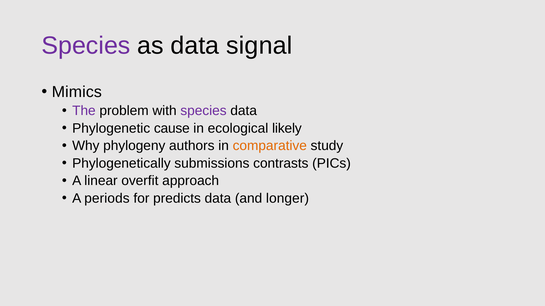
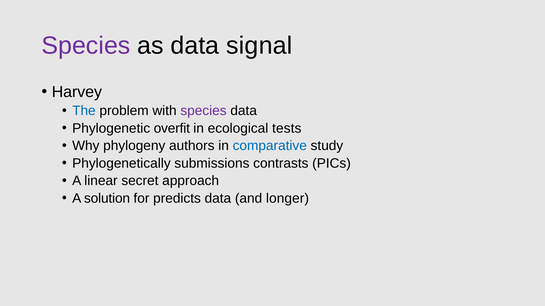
Mimics: Mimics -> Harvey (77, 92)
The colour: purple -> blue (84, 111)
cause: cause -> overfit (172, 128)
likely: likely -> tests (287, 128)
comparative colour: orange -> blue (270, 146)
overfit: overfit -> secret (140, 181)
periods: periods -> solution (107, 199)
